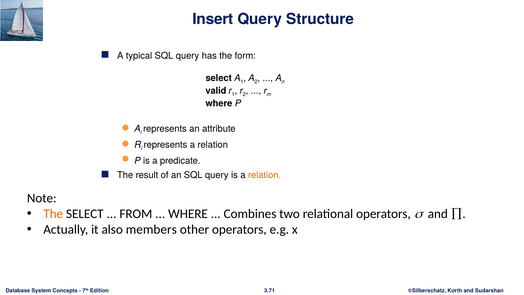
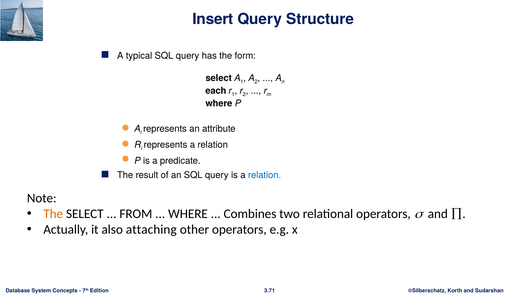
valid: valid -> each (216, 91)
relation colour: orange -> blue (265, 175)
members: members -> attaching (151, 229)
